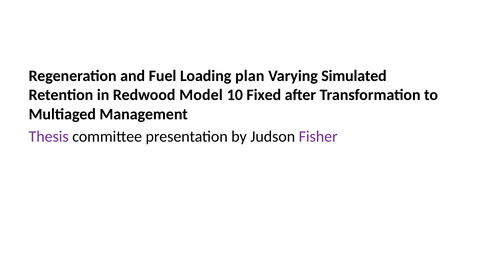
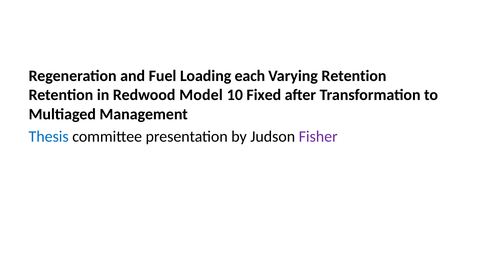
plan: plan -> each (250, 76)
Varying Simulated: Simulated -> Retention (354, 76)
Thesis colour: purple -> blue (49, 136)
